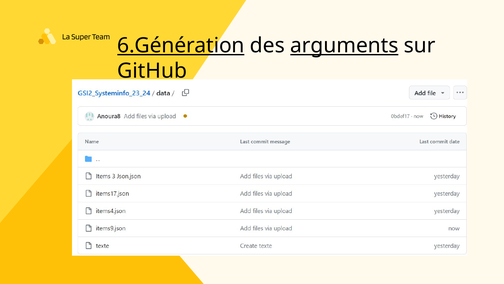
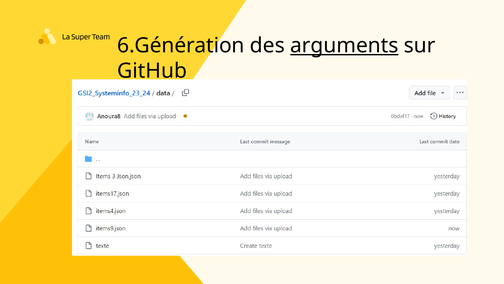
6.Génération underline: present -> none (181, 46)
